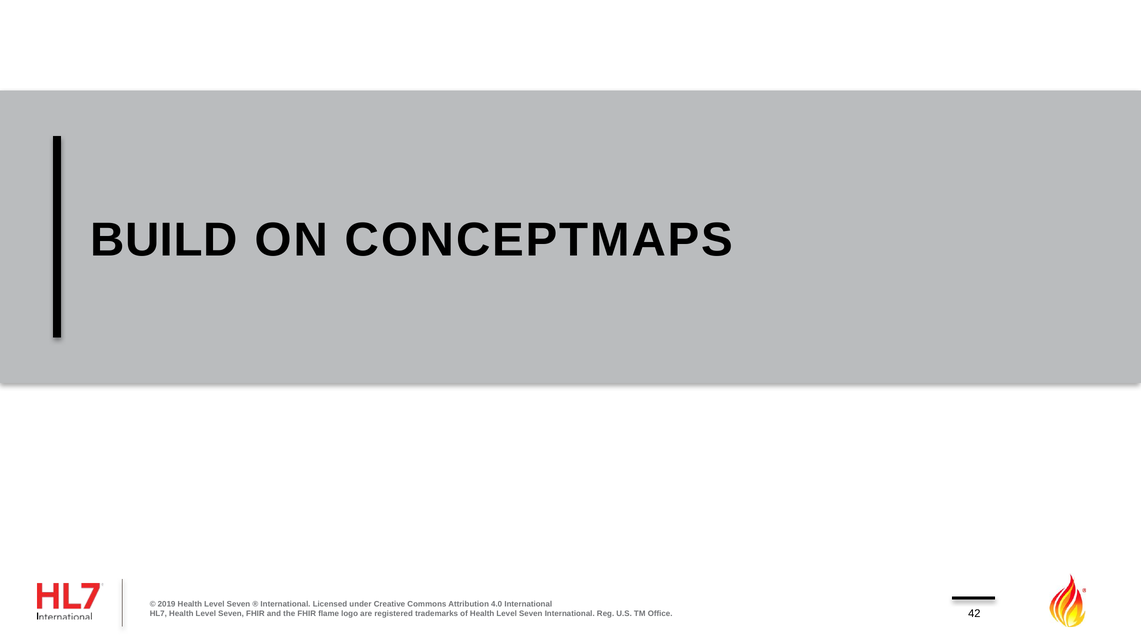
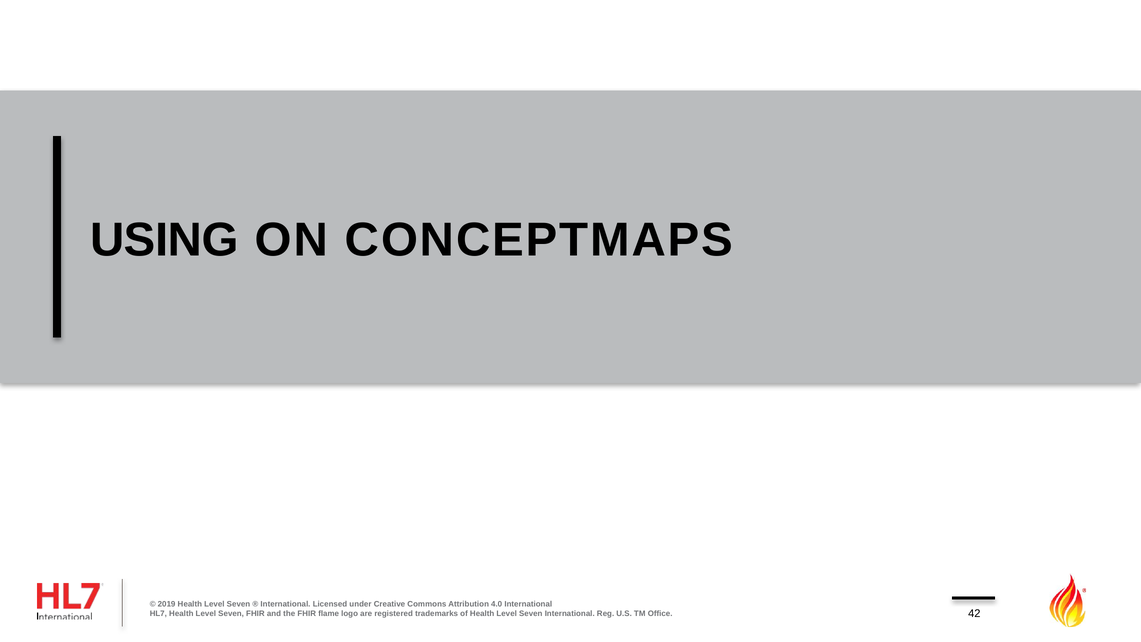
BUILD: BUILD -> USING (164, 240)
